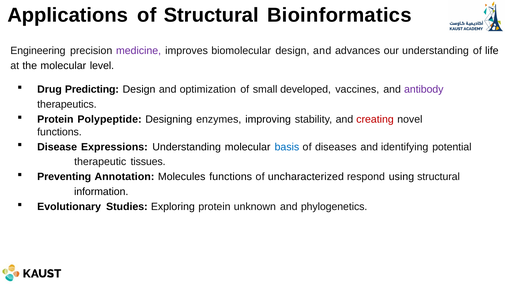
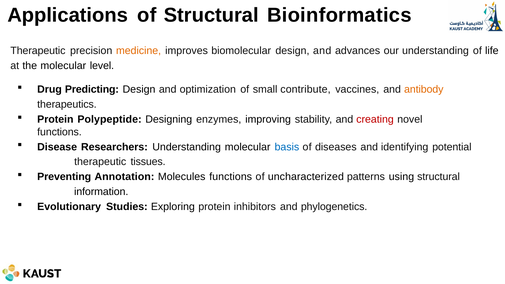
Engineering: Engineering -> Therapeutic (38, 51)
medicine colour: purple -> orange (139, 51)
developed: developed -> contribute (305, 89)
antibody colour: purple -> orange (424, 89)
Expressions: Expressions -> Researchers (114, 147)
respond: respond -> patterns (366, 177)
unknown: unknown -> inhibitors (255, 207)
